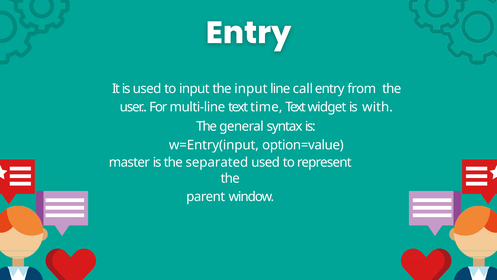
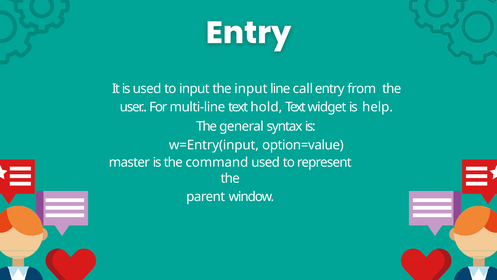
time: time -> hold (266, 107)
with: with -> help (378, 107)
separated: separated -> command (217, 162)
